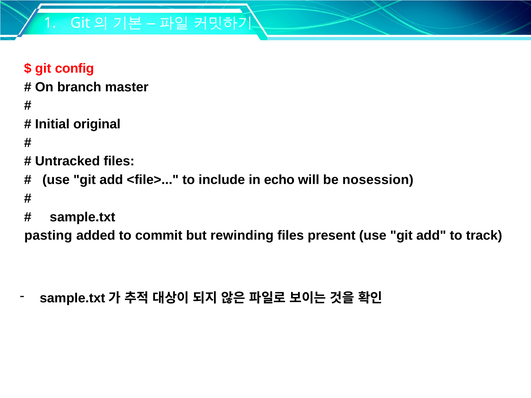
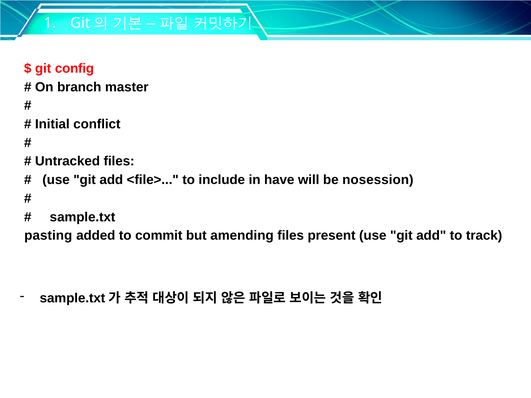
original: original -> conflict (97, 124)
echo: echo -> have (279, 180)
rewinding: rewinding -> amending (242, 236)
